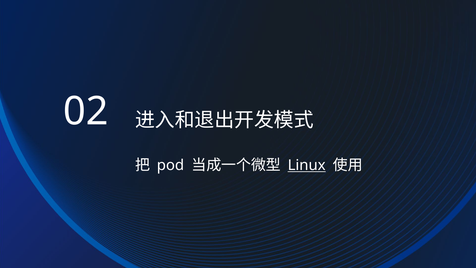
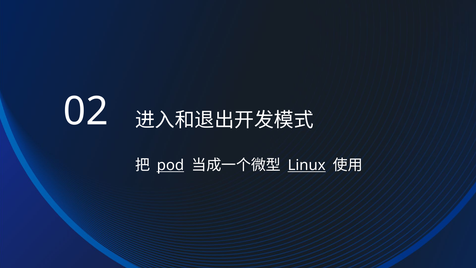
pod underline: none -> present (170, 165)
